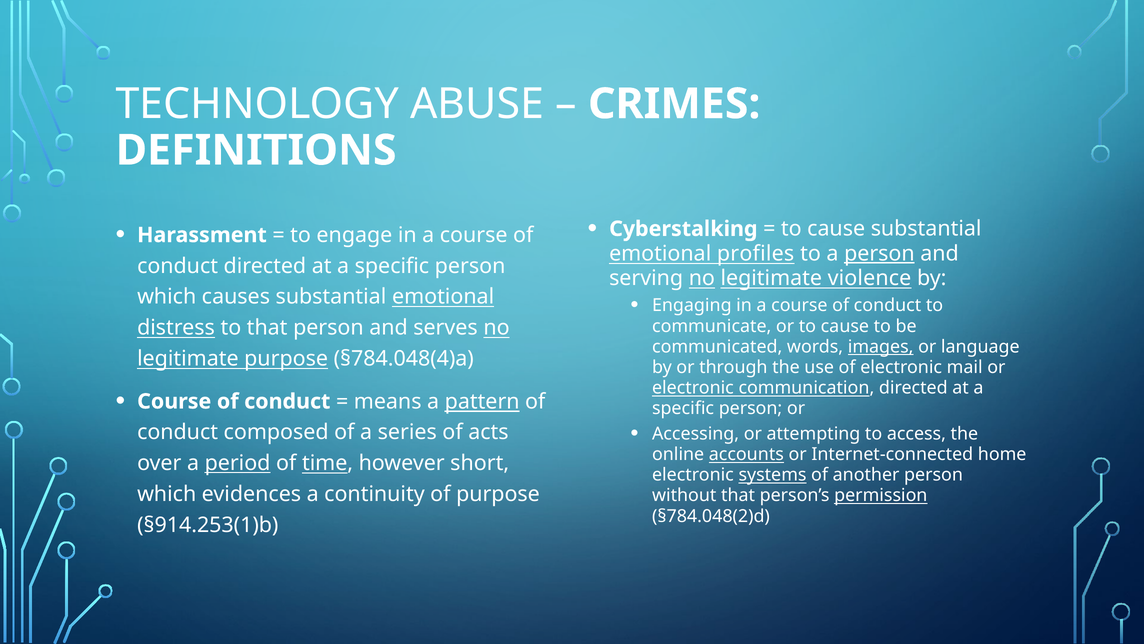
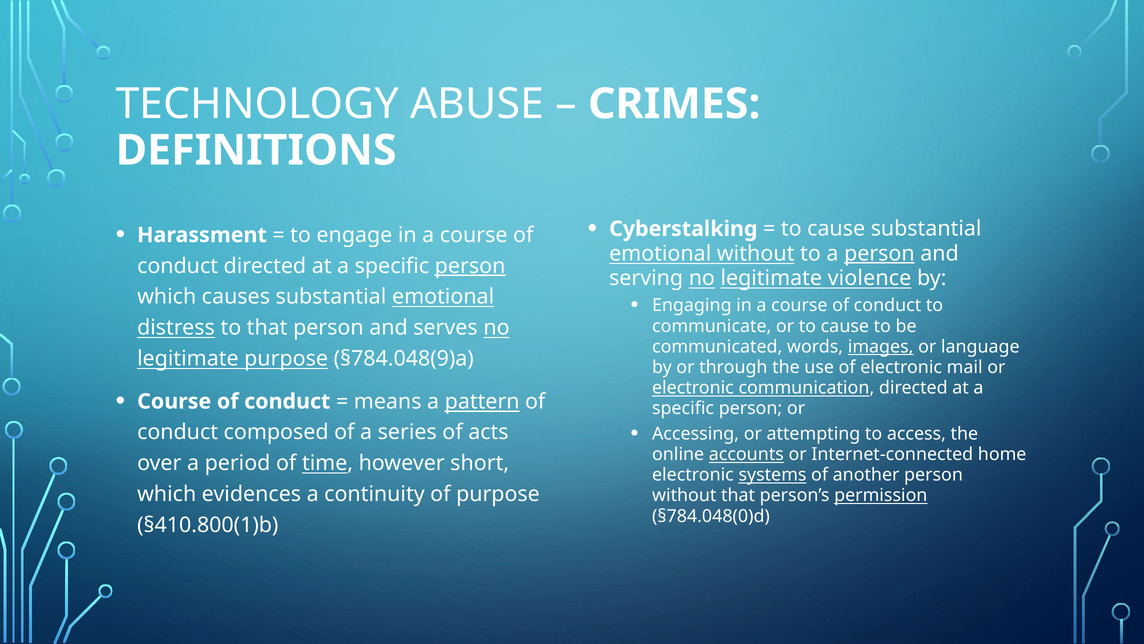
emotional profiles: profiles -> without (756, 253)
person underline: none -> present (470, 266)
§784.048(4)a: §784.048(4)a -> §784.048(9)a (404, 358)
period underline: present -> none (238, 463)
§784.048(2)d: §784.048(2)d -> §784.048(0)d (711, 516)
§914.253(1)b: §914.253(1)b -> §410.800(1)b (208, 525)
